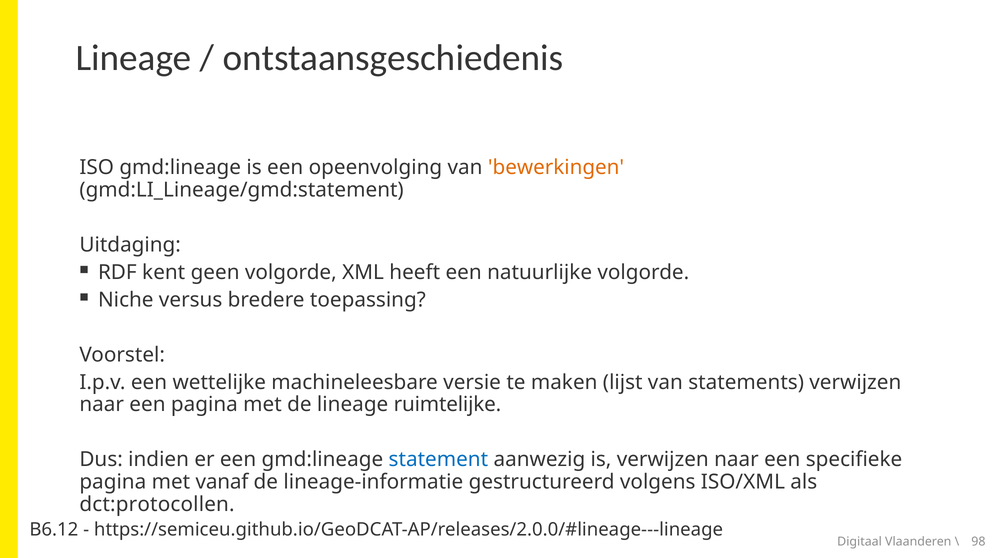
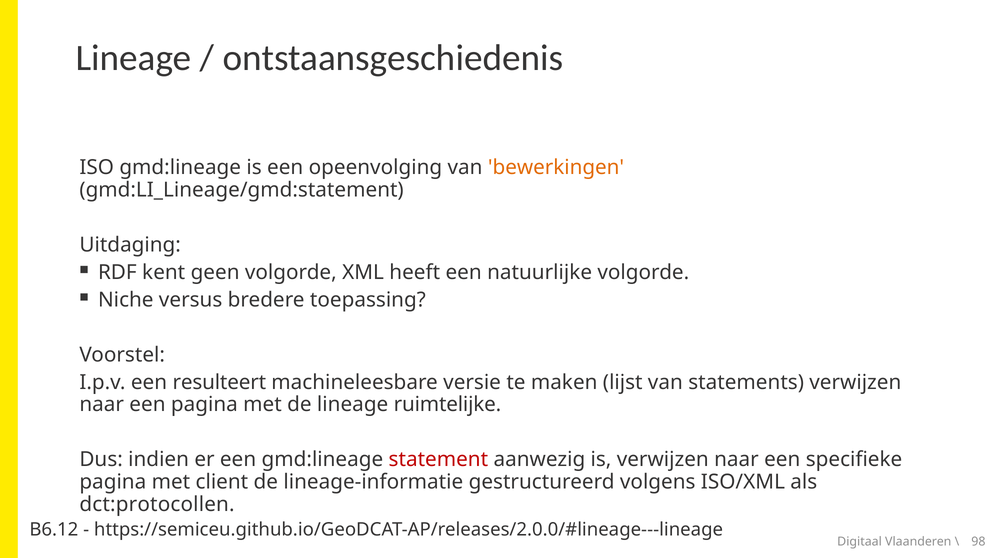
wettelijke: wettelijke -> resulteert (219, 383)
statement colour: blue -> red (438, 460)
vanaf: vanaf -> client (222, 482)
